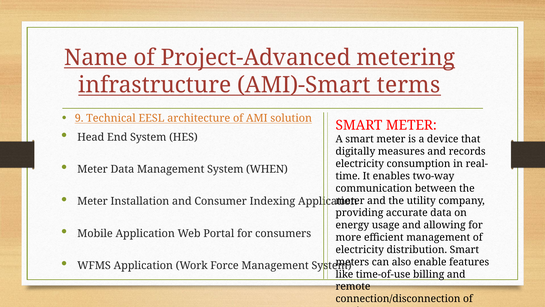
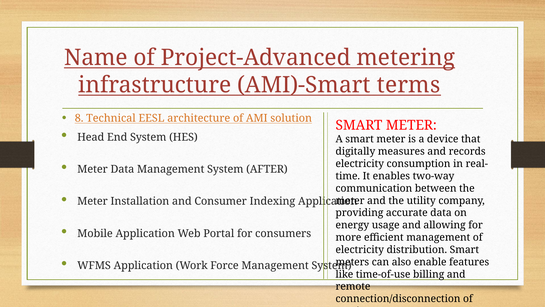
9: 9 -> 8 (79, 118)
WHEN: WHEN -> AFTER (267, 169)
